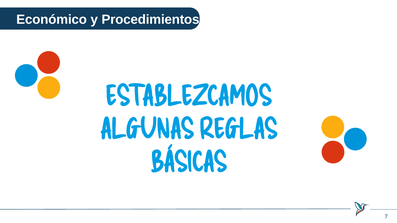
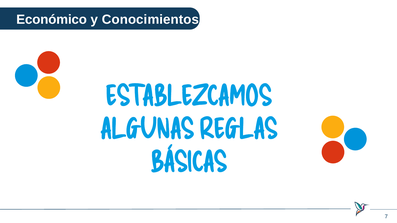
Procedimientos: Procedimientos -> Conocimientos (150, 19)
